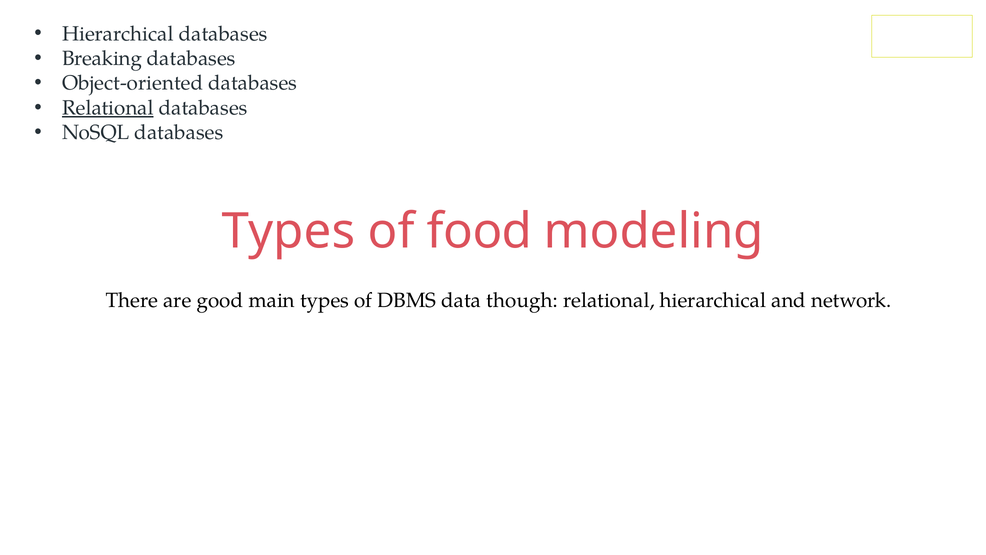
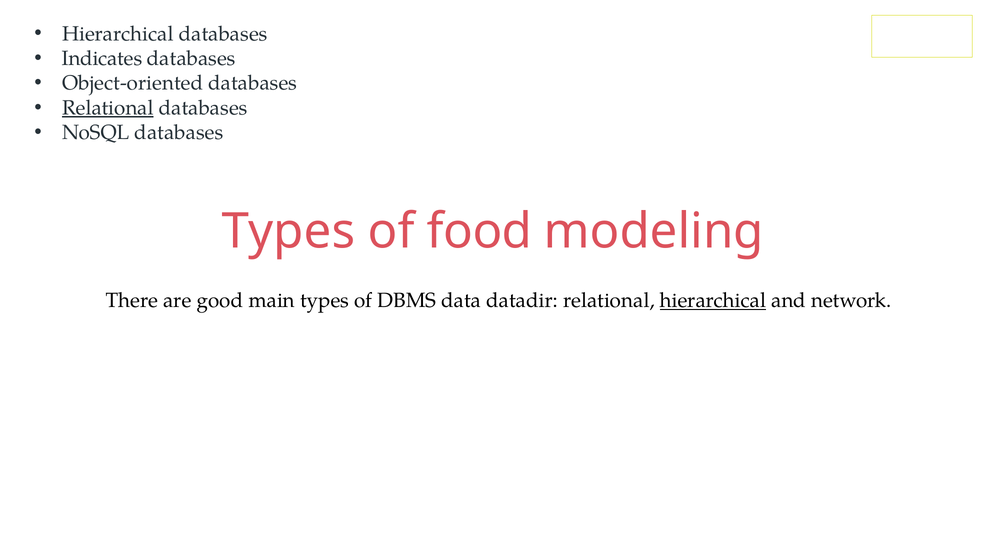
Breaking: Breaking -> Indicates (102, 58)
though: though -> datadir (522, 300)
hierarchical underline: none -> present (713, 300)
